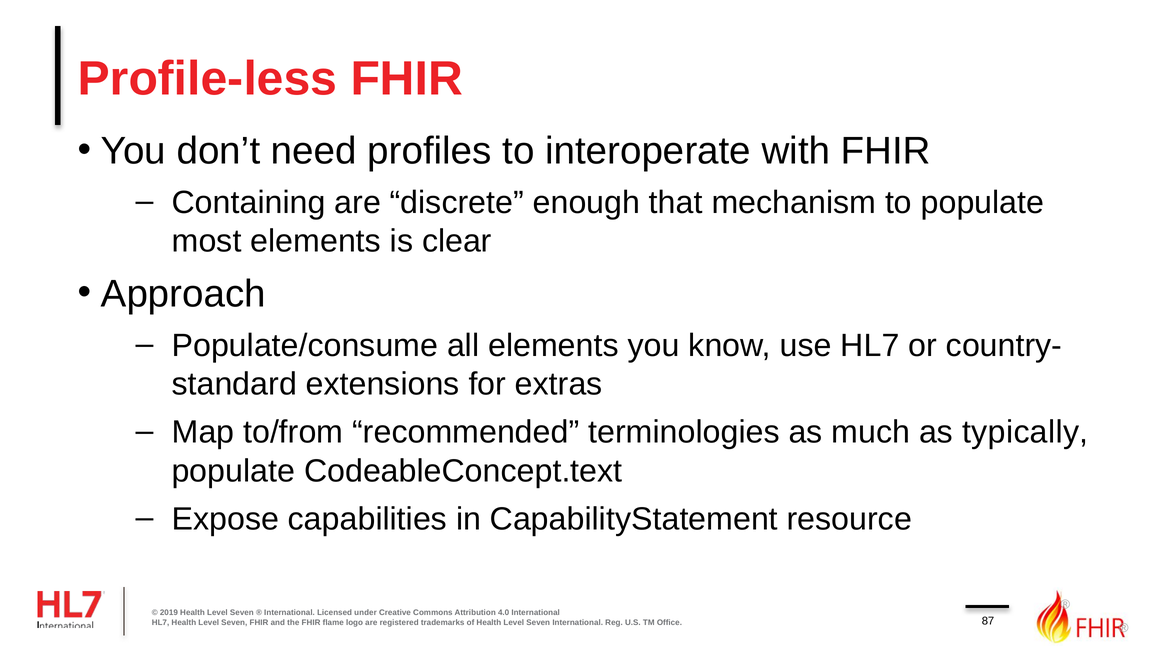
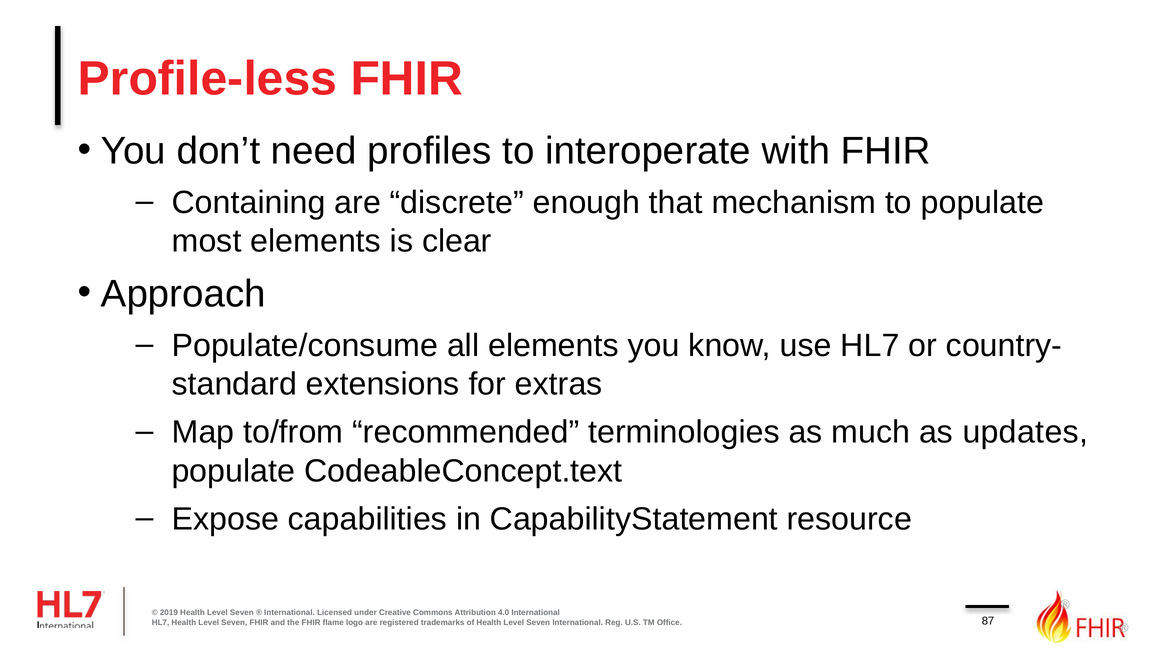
typically: typically -> updates (1025, 432)
